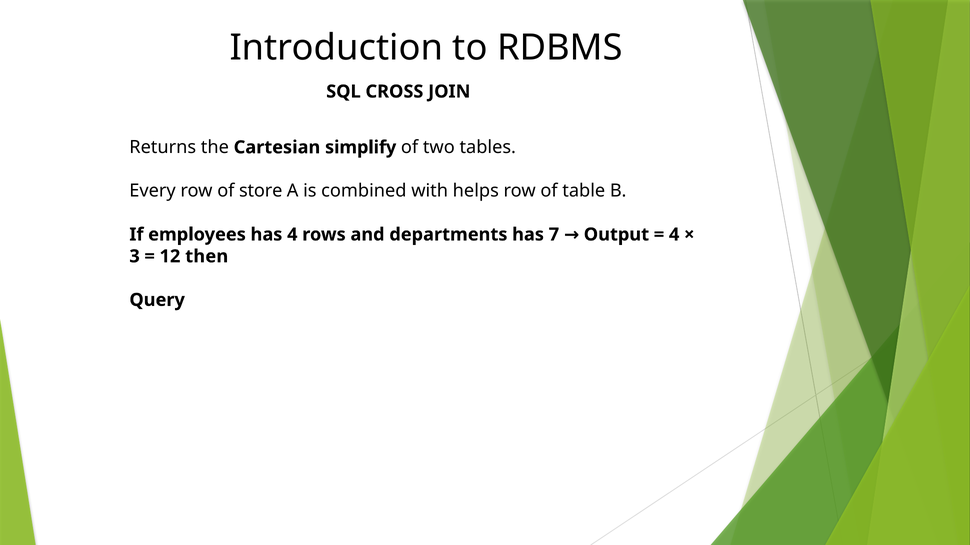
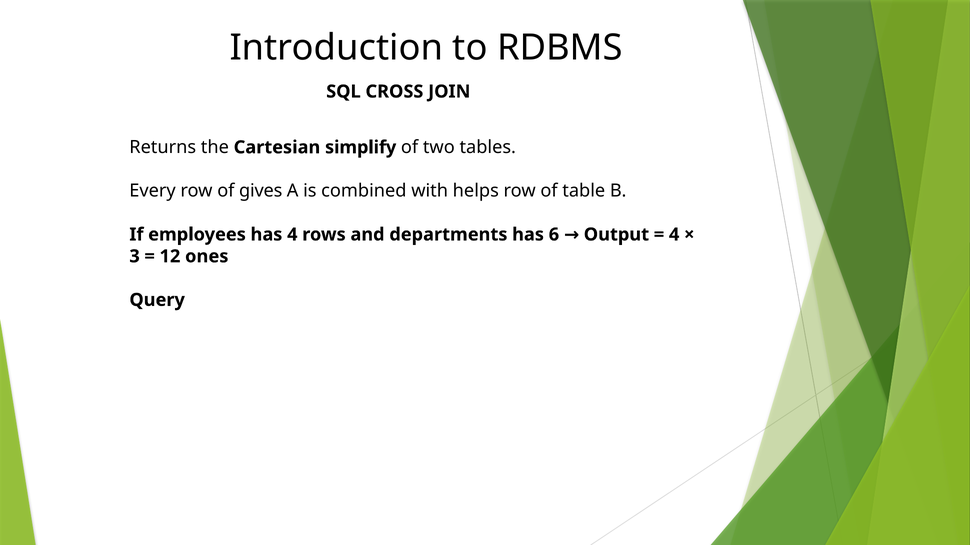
store: store -> gives (261, 191)
7: 7 -> 6 (554, 235)
then: then -> ones (207, 257)
